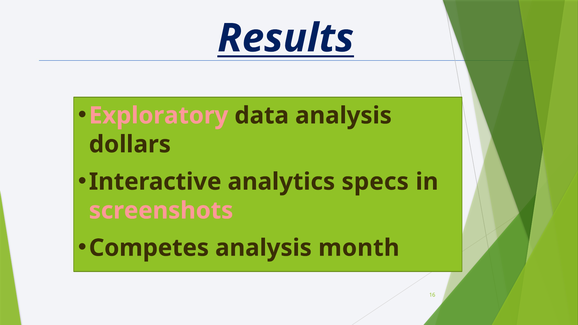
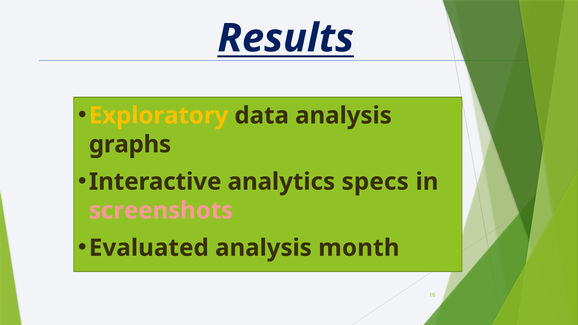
Exploratory colour: pink -> yellow (159, 116)
dollars: dollars -> graphs (130, 144)
Competes: Competes -> Evaluated (149, 248)
